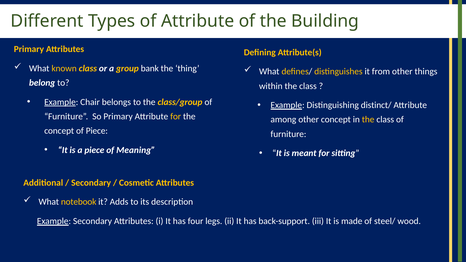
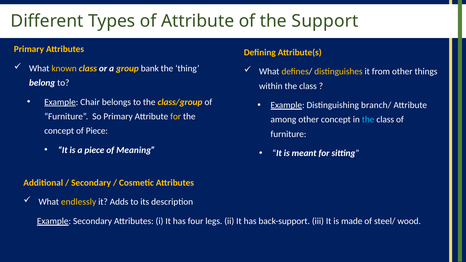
Building: Building -> Support (325, 21)
distinct/: distinct/ -> branch/ (376, 105)
the colour: yellow -> light blue (368, 120)
notebook: notebook -> endlessly (79, 202)
